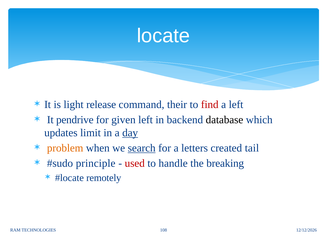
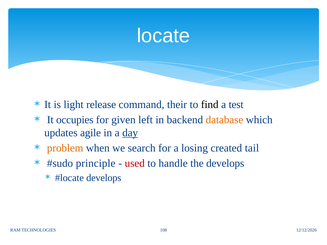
find colour: red -> black (210, 105)
a left: left -> test (236, 105)
pendrive: pendrive -> occupies (75, 120)
database colour: black -> orange (224, 120)
limit: limit -> agile (91, 133)
search underline: present -> none (142, 148)
letters: letters -> losing (195, 148)
the breaking: breaking -> develops (225, 163)
remotely: remotely -> develops (104, 178)
